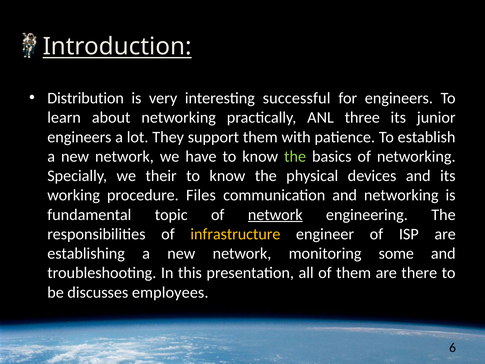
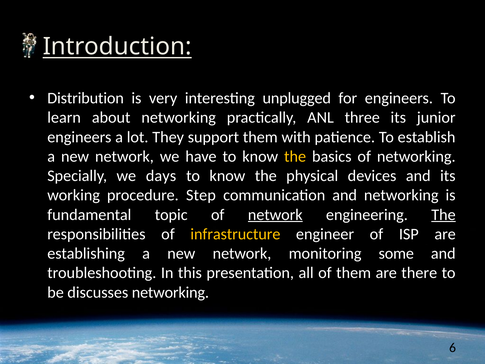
successful: successful -> unplugged (297, 98)
the colour: light green -> yellow (295, 156)
their: their -> days (161, 176)
Files: Files -> Step (201, 195)
The underline: none -> present (443, 215)
discusses employees: employees -> networking (170, 292)
